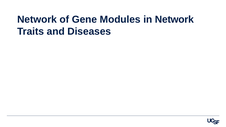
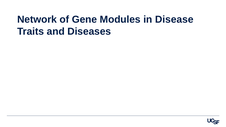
in Network: Network -> Disease (174, 19)
